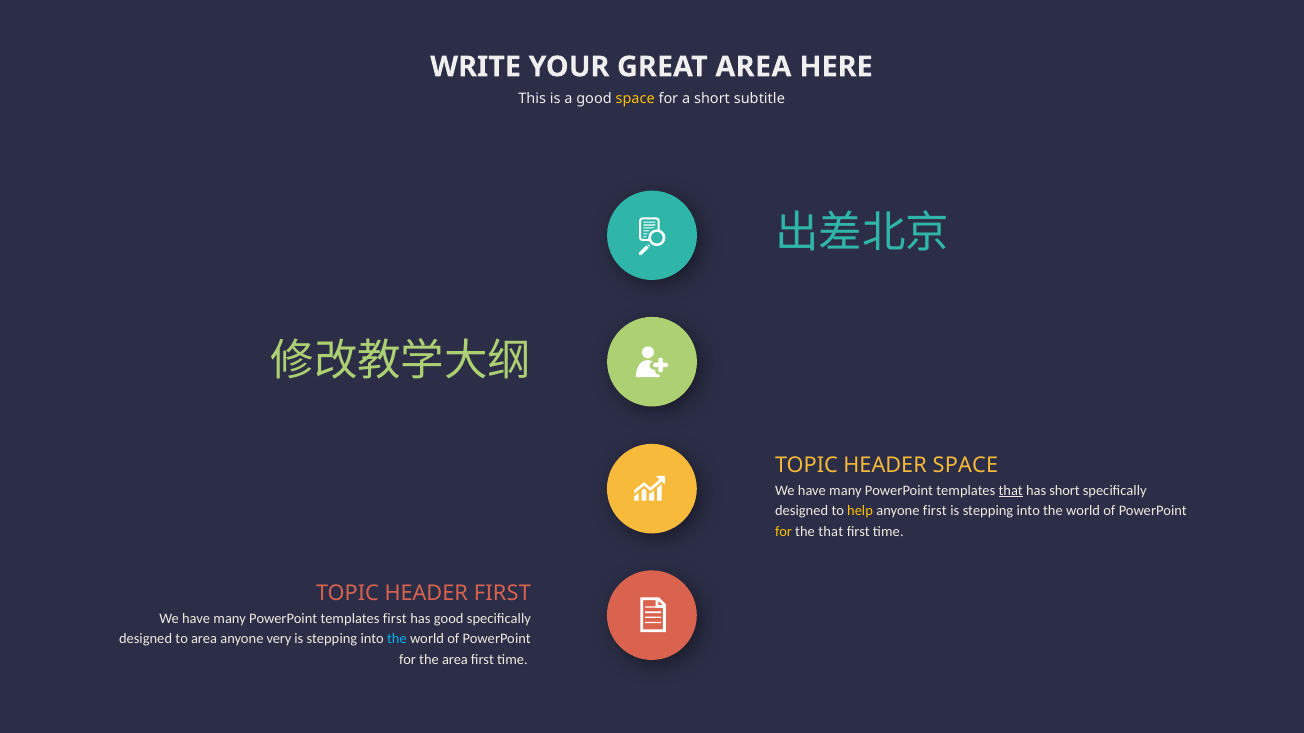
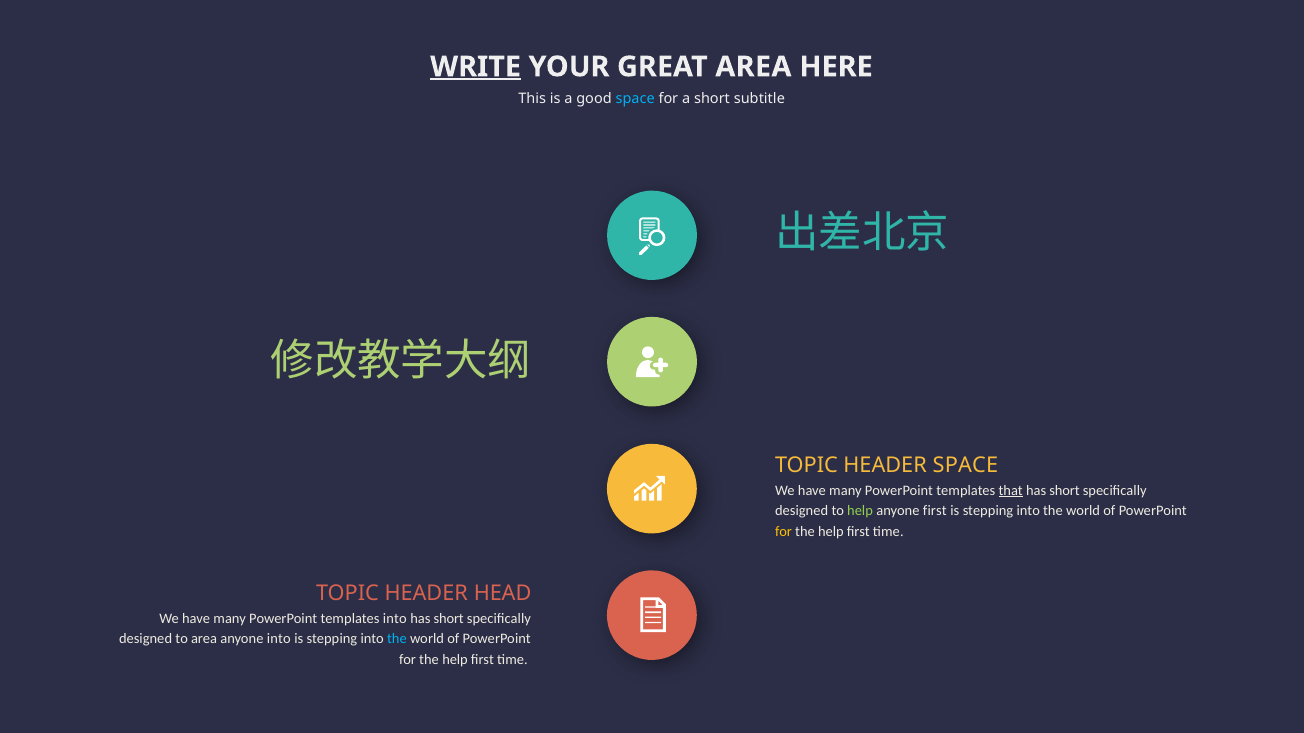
WRITE underline: none -> present (476, 67)
space colour: yellow -> light blue (635, 98)
help colour: yellow -> light green (860, 511)
that: that -> help (831, 532)
HEADER FIRST: FIRST -> HEAD (503, 594)
templates first: first -> into (395, 618)
good: good -> short (449, 618)
anyone very: very -> into (279, 639)
area: area -> help (455, 660)
